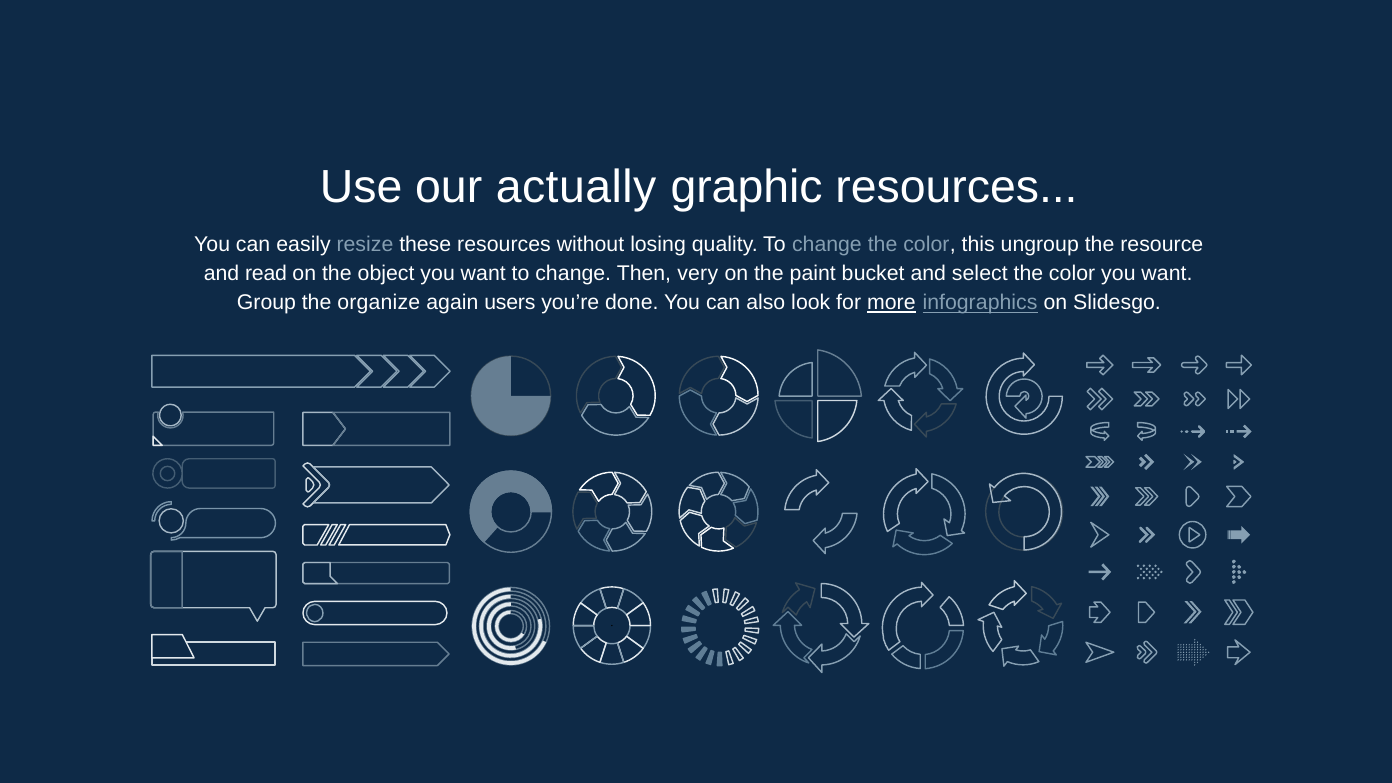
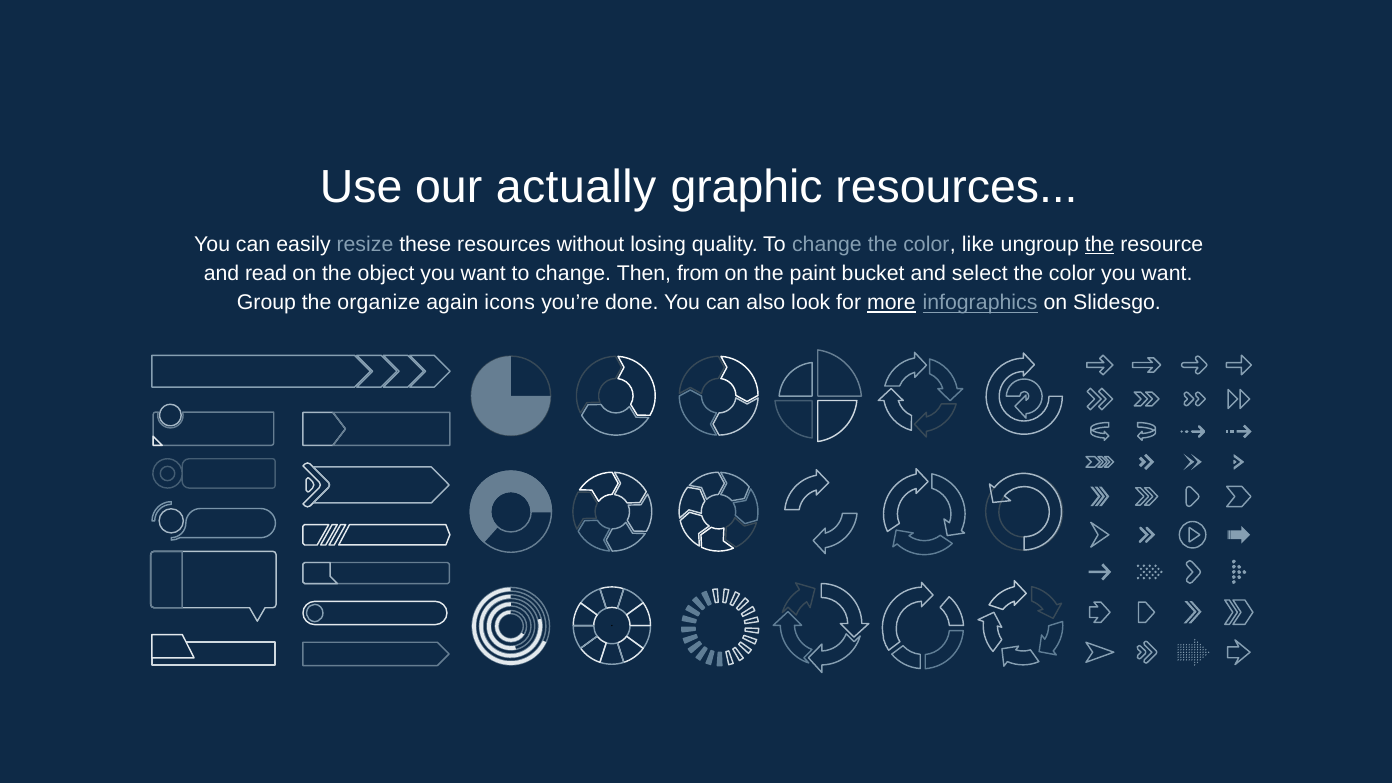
this: this -> like (978, 244)
the underline: none -> present (1100, 244)
very: very -> from (698, 274)
users: users -> icons (510, 303)
